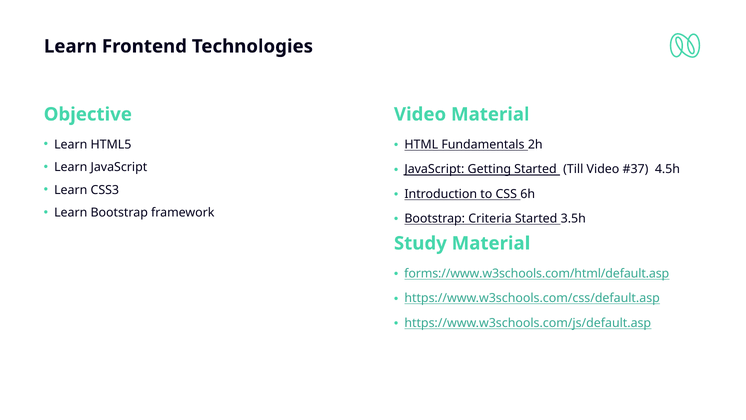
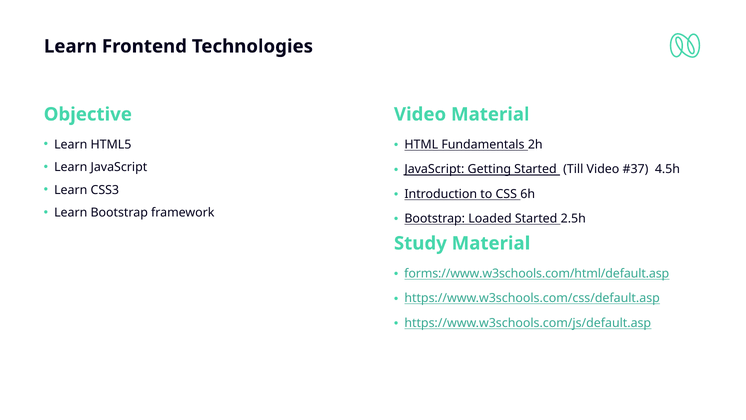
Criteria: Criteria -> Loaded (490, 218)
3.5h: 3.5h -> 2.5h (573, 218)
